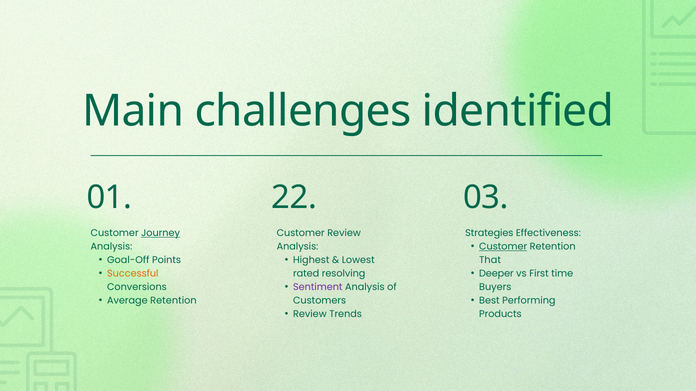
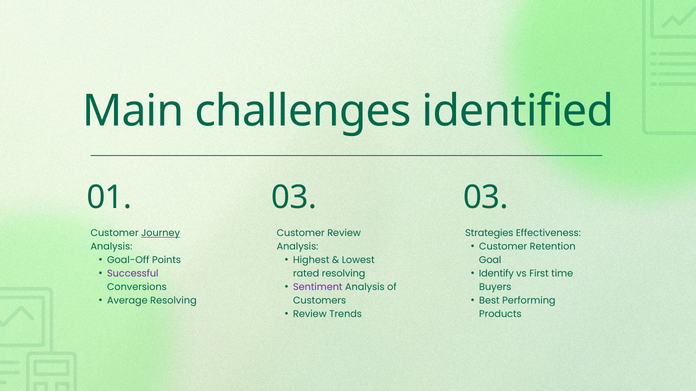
01 22: 22 -> 03 (294, 198)
Customer underline: present -> none (503, 247)
That: That -> Goal (490, 261)
Successful colour: orange -> purple (133, 274)
Deeper: Deeper -> Identify (496, 274)
Average Retention: Retention -> Resolving (173, 301)
